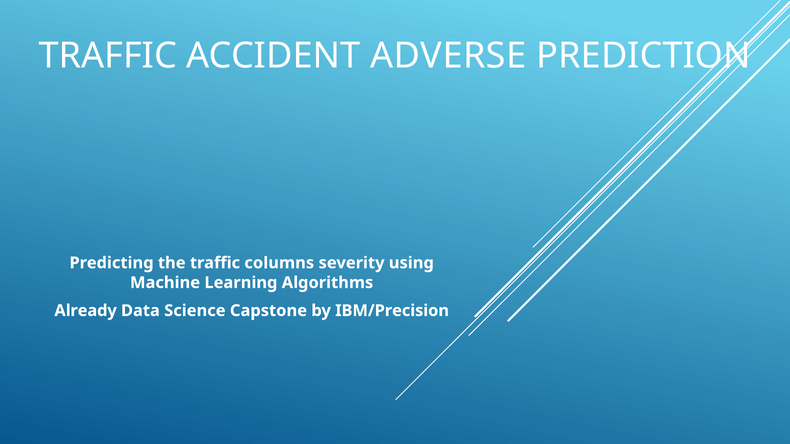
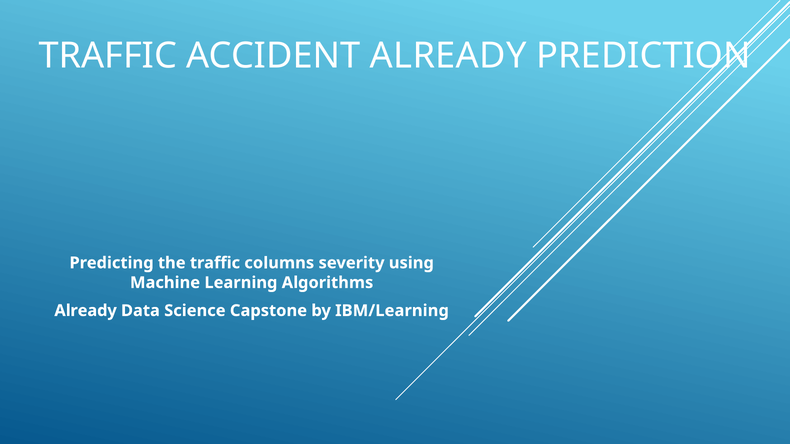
ACCIDENT ADVERSE: ADVERSE -> ALREADY (448, 56)
IBM/Precision: IBM/Precision -> IBM/Learning (392, 311)
